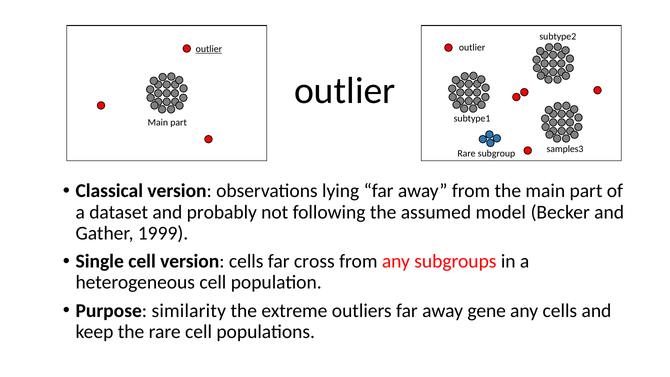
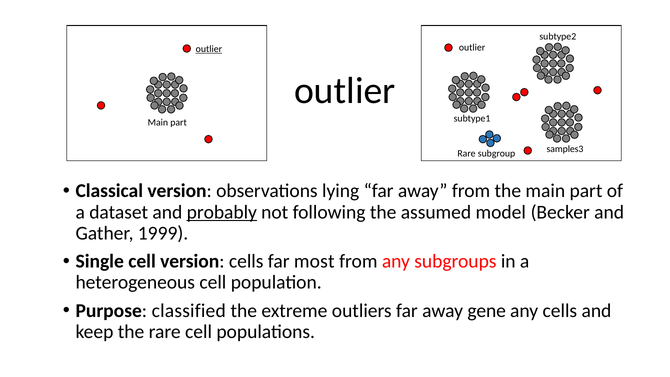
probably underline: none -> present (222, 212)
cross: cross -> most (314, 261)
similarity: similarity -> classified (189, 310)
